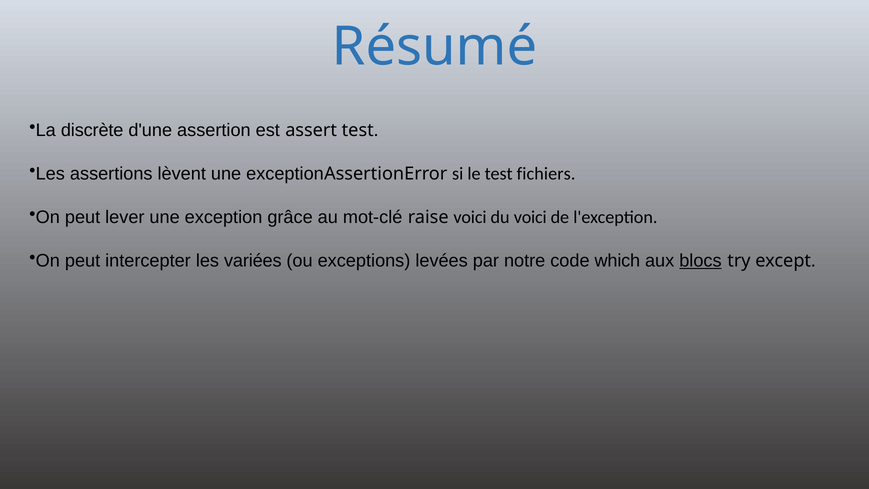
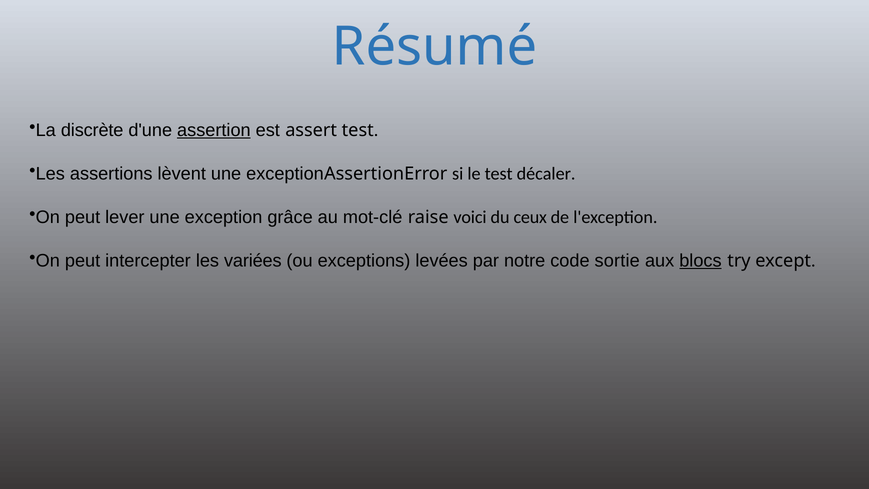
assertion underline: none -> present (214, 130)
fichiers: fichiers -> décaler (546, 174)
du voici: voici -> ceux (530, 217)
which: which -> sortie (617, 261)
